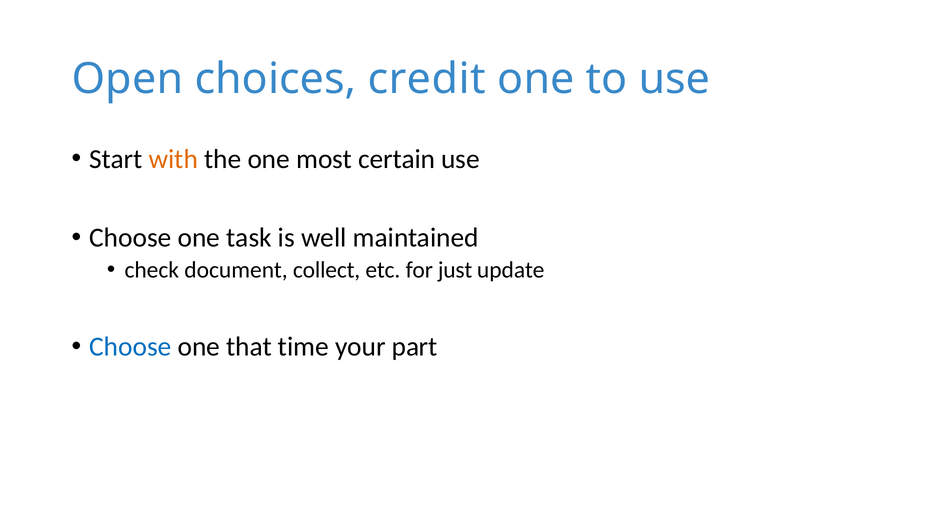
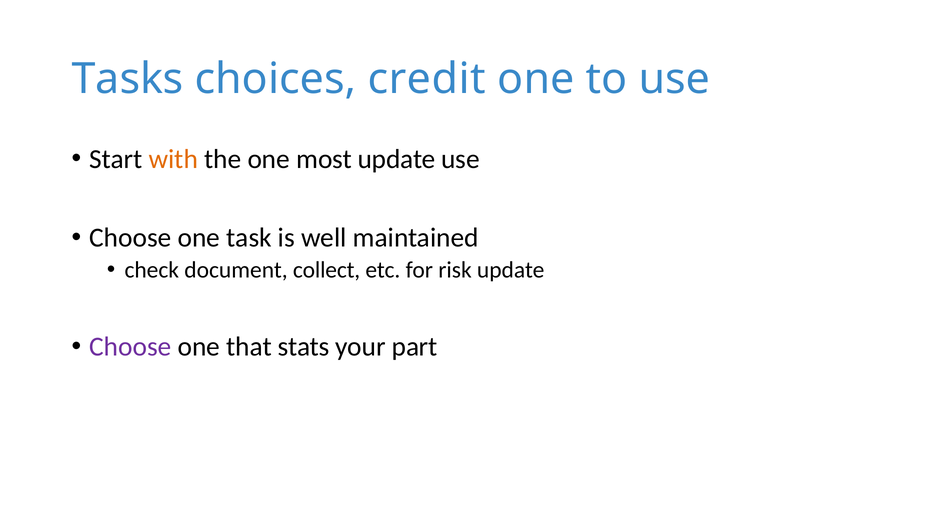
Open: Open -> Tasks (128, 79)
most certain: certain -> update (397, 159)
just: just -> risk (455, 270)
Choose colour: blue -> purple (130, 347)
time: time -> stats (304, 347)
